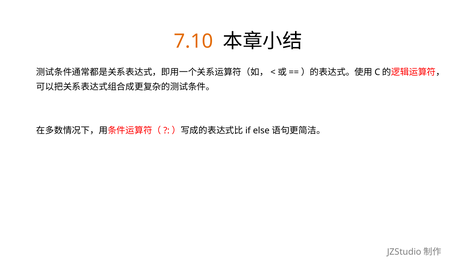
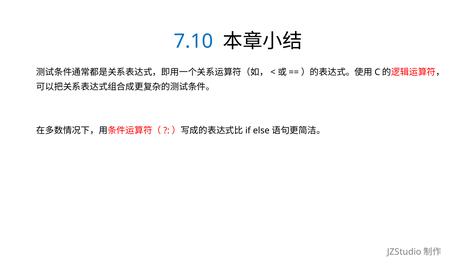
7.10 colour: orange -> blue (193, 41)
